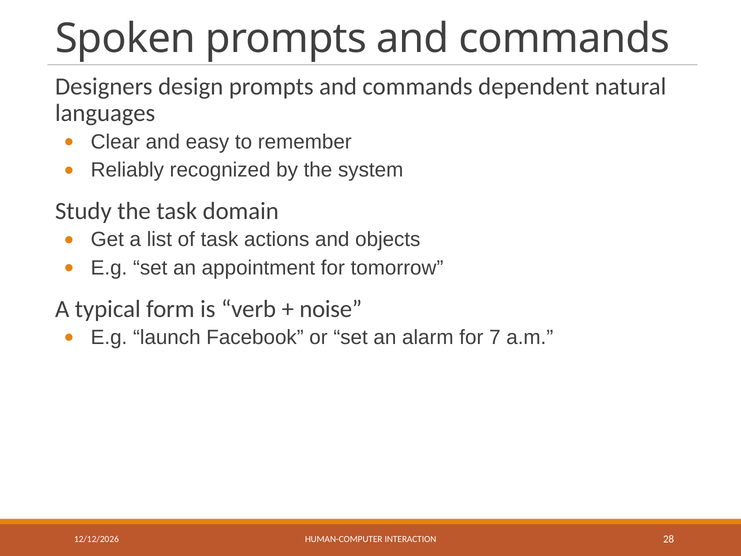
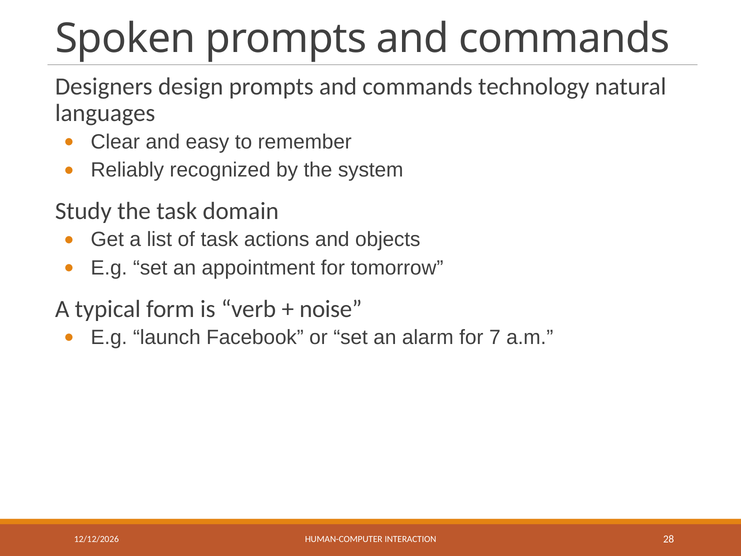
dependent: dependent -> technology (534, 86)
